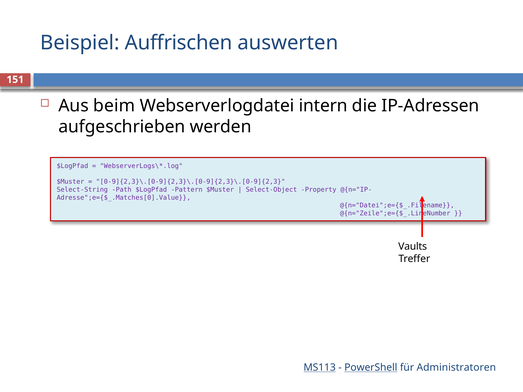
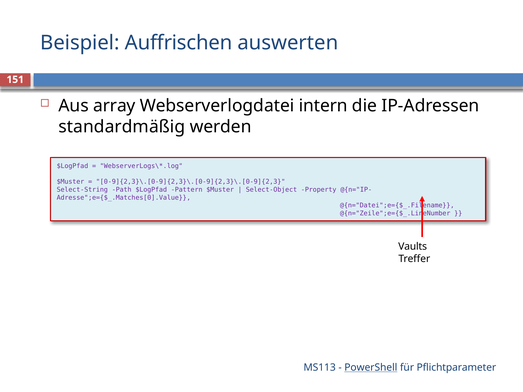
beim: beim -> array (114, 106)
aufgeschrieben: aufgeschrieben -> standardmäßig (122, 127)
MS113 underline: present -> none (320, 368)
Administratoren: Administratoren -> Pflichtparameter (456, 368)
